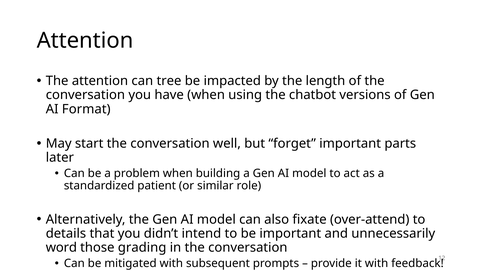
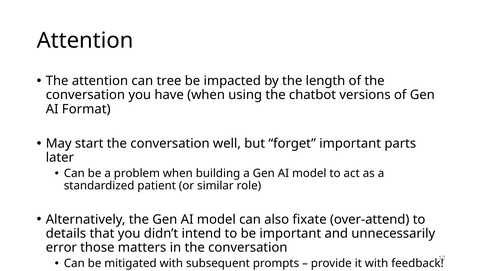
word: word -> error (61, 248)
grading: grading -> matters (142, 248)
